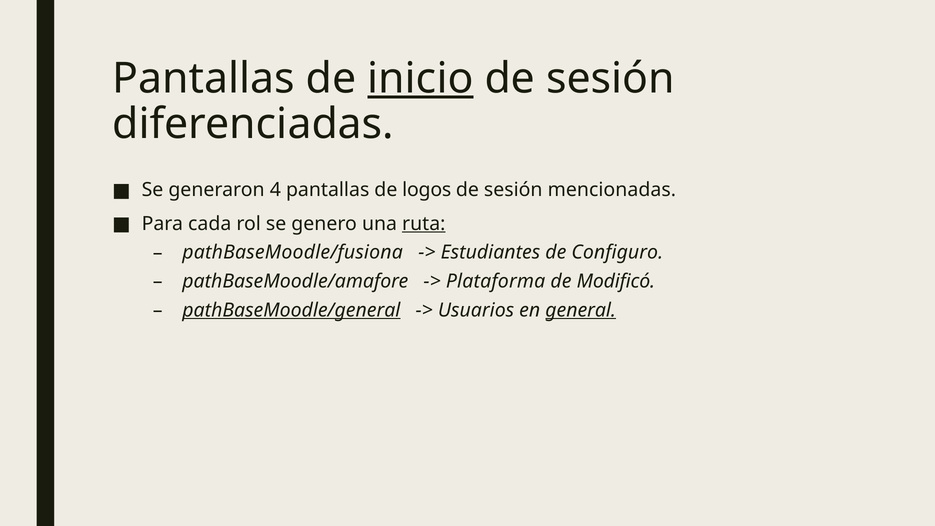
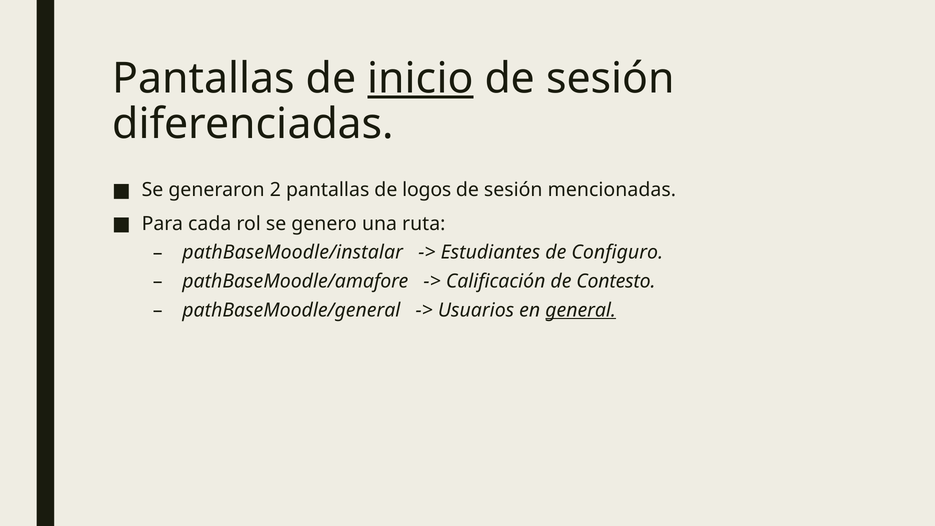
4: 4 -> 2 (275, 190)
ruta underline: present -> none (424, 224)
pathBaseMoodle/fusiona: pathBaseMoodle/fusiona -> pathBaseMoodle/instalar (293, 252)
Plataforma: Plataforma -> Calificación (496, 281)
Modificó: Modificó -> Contesto (616, 281)
pathBaseMoodle/general underline: present -> none (291, 310)
